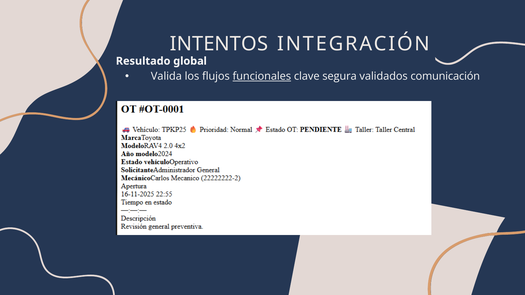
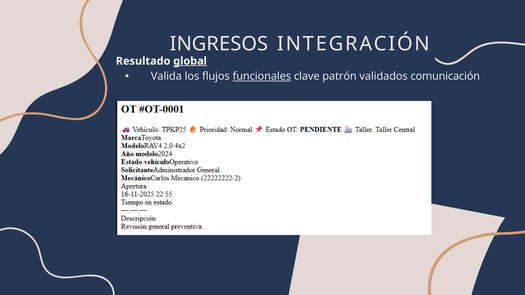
INTENTOS: INTENTOS -> INGRESOS (219, 44)
global underline: none -> present (190, 61)
segura: segura -> patrón (340, 76)
